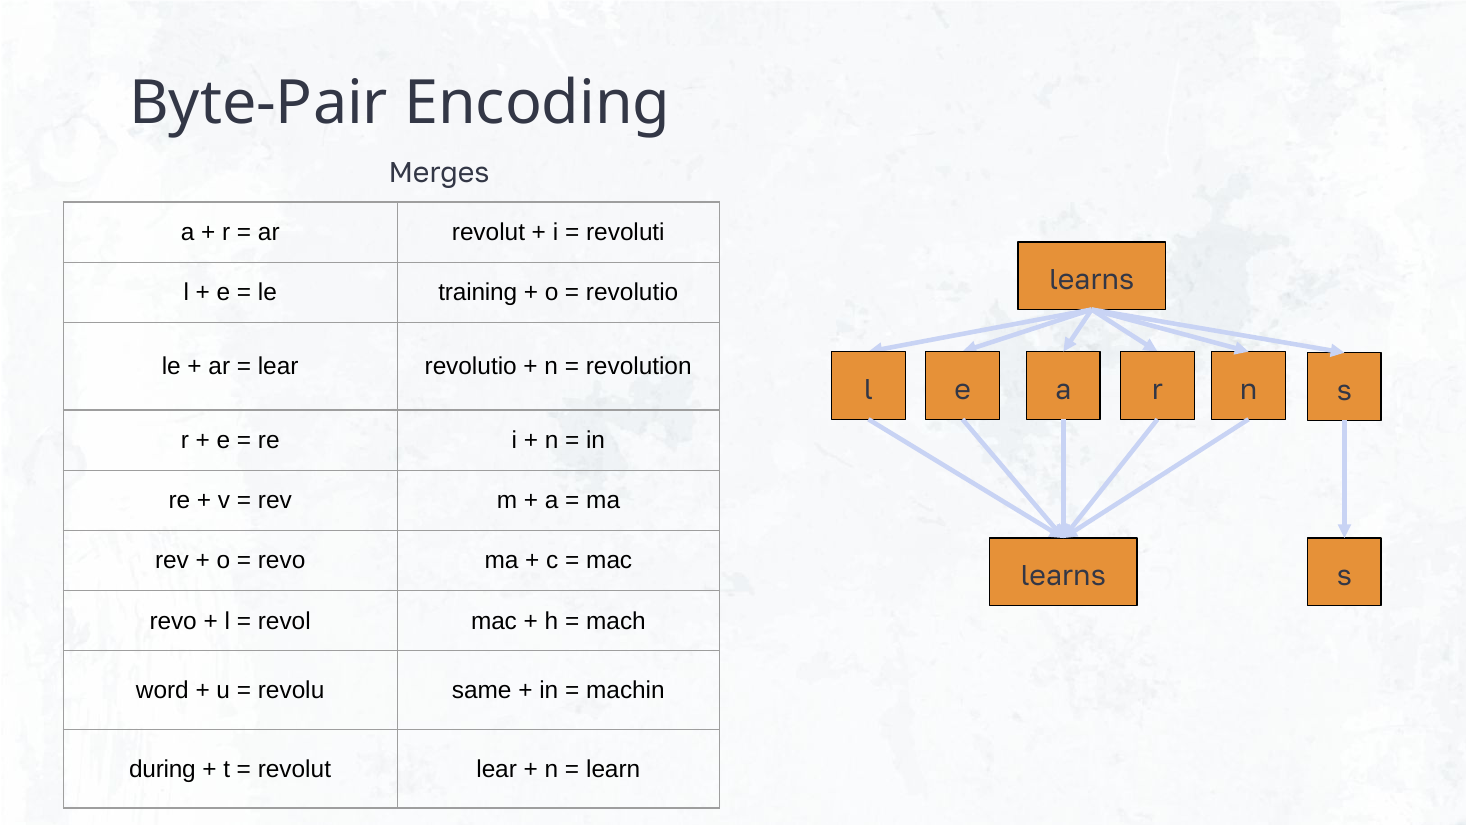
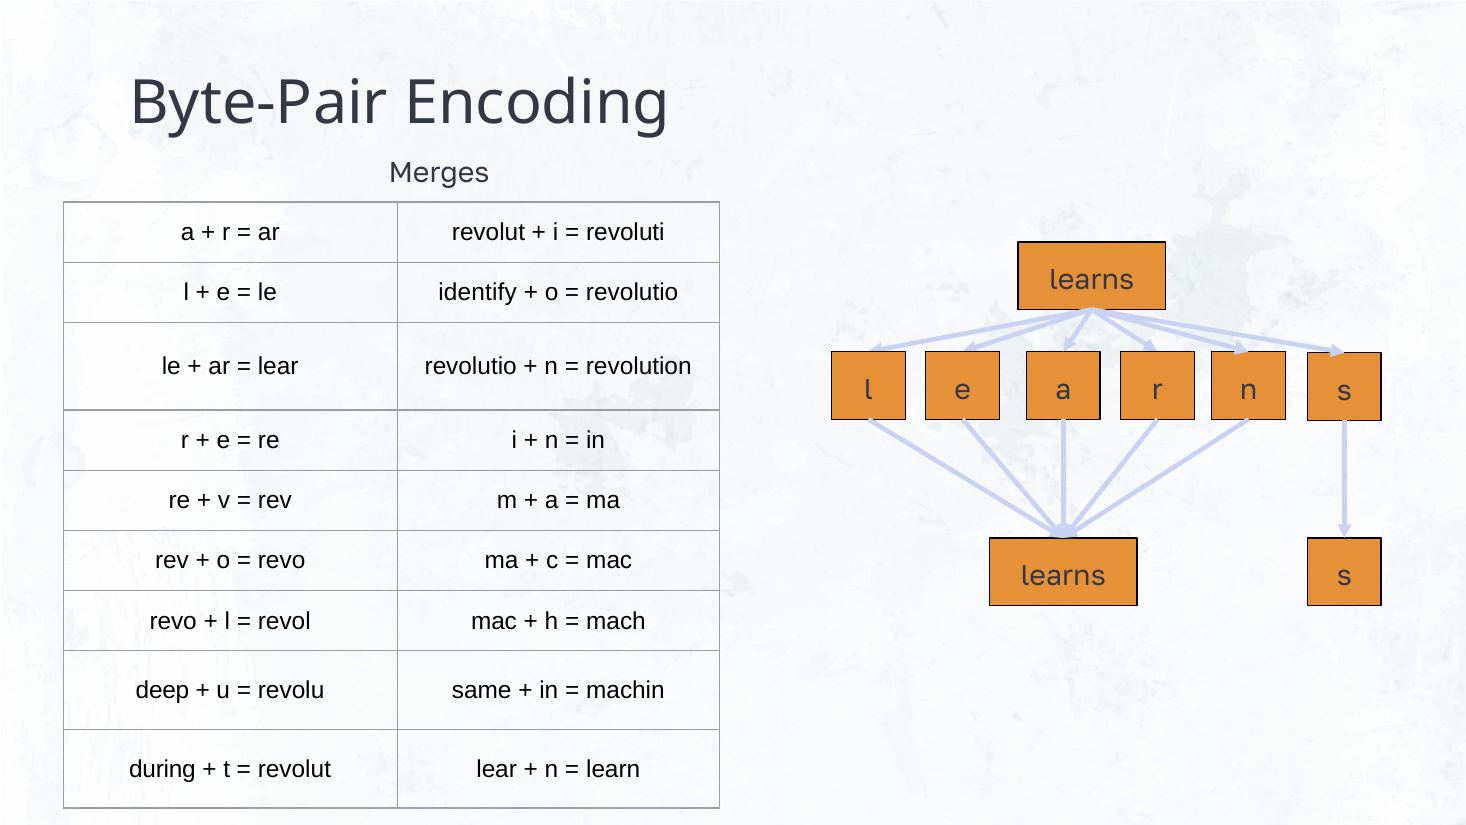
training: training -> identify (478, 293)
word: word -> deep (162, 690)
